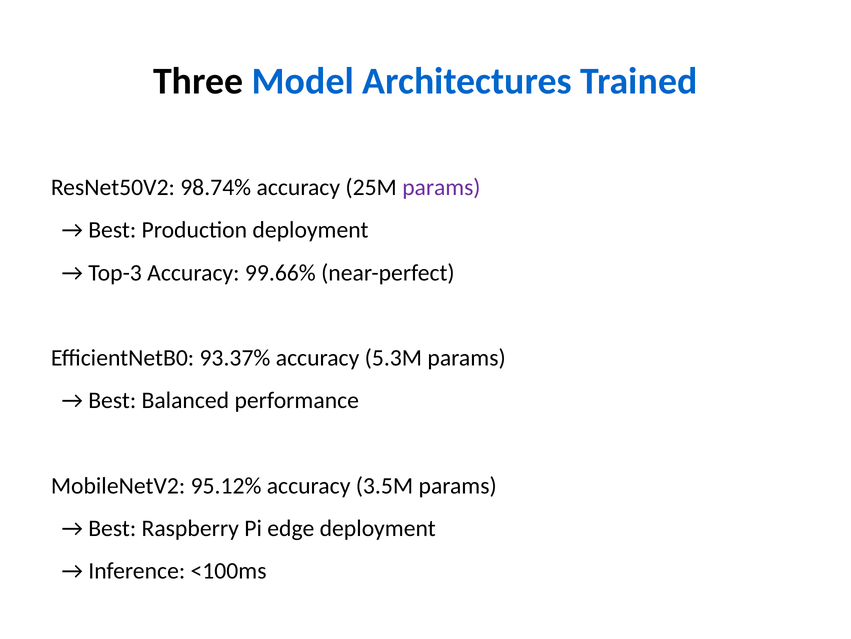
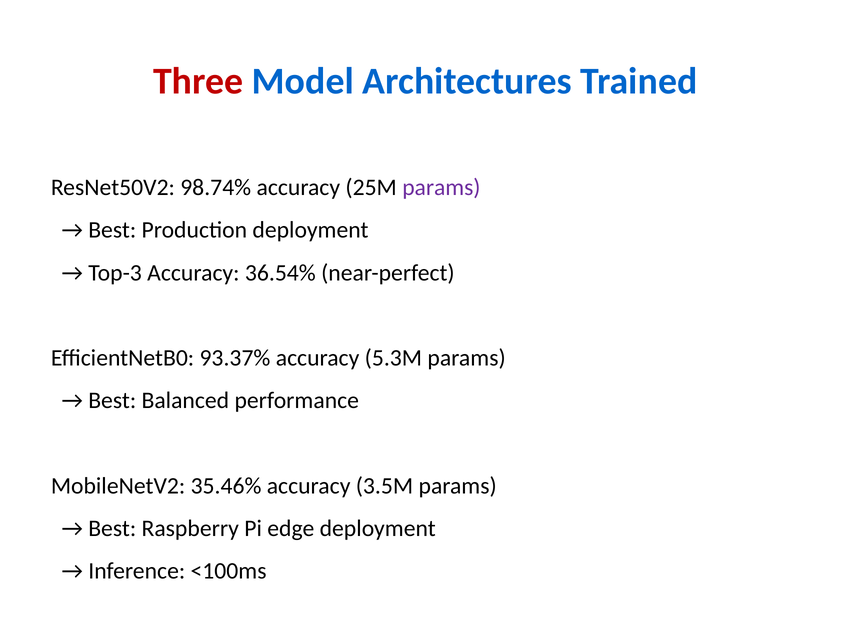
Three colour: black -> red (198, 81)
99.66%: 99.66% -> 36.54% (280, 272)
95.12%: 95.12% -> 35.46% (226, 485)
